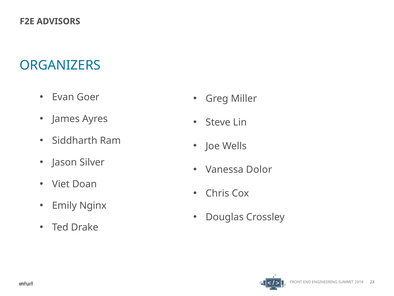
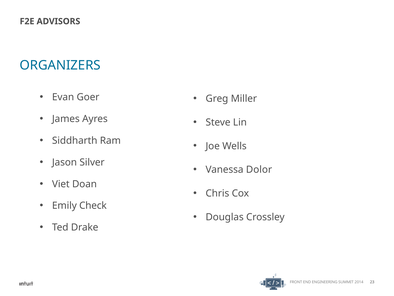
Nginx: Nginx -> Check (93, 205)
